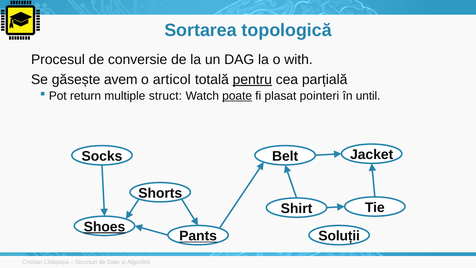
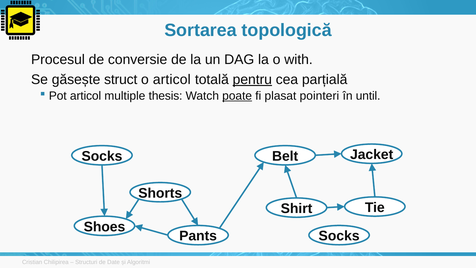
avem: avem -> struct (121, 79)
Pot return: return -> articol (86, 96)
struct: struct -> thesis (166, 96)
Shoes underline: present -> none (104, 227)
Pants underline: present -> none (198, 236)
Soluții: Soluții -> Socks (339, 236)
